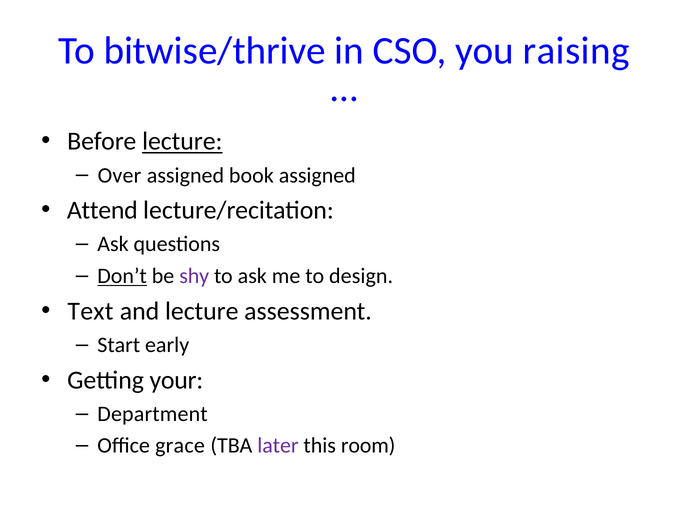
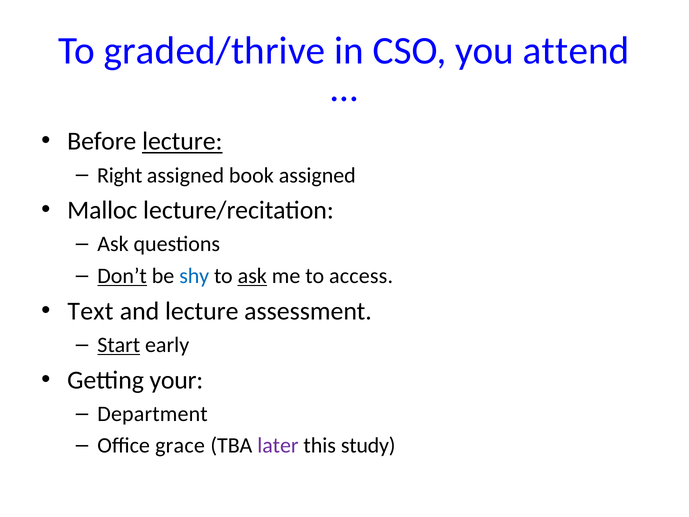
bitwise/thrive: bitwise/thrive -> graded/thrive (214, 51)
raising: raising -> attend (576, 51)
Over: Over -> Right (120, 175)
Attend: Attend -> Malloc (102, 210)
shy colour: purple -> blue (194, 276)
ask underline: none -> present (252, 276)
design: design -> access (361, 276)
Start underline: none -> present (119, 345)
room: room -> study (368, 445)
